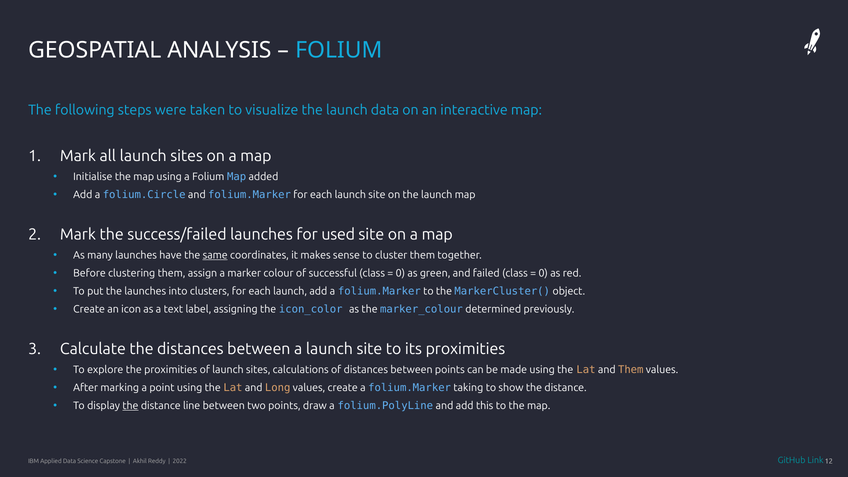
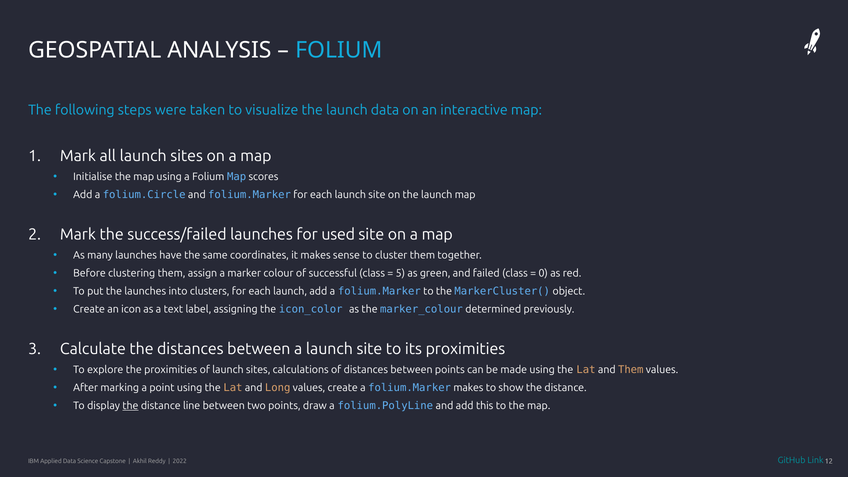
added: added -> scores (263, 177)
same underline: present -> none (215, 255)
0: 0 -> 5 (400, 273)
folium.Marker taking: taking -> makes (468, 388)
